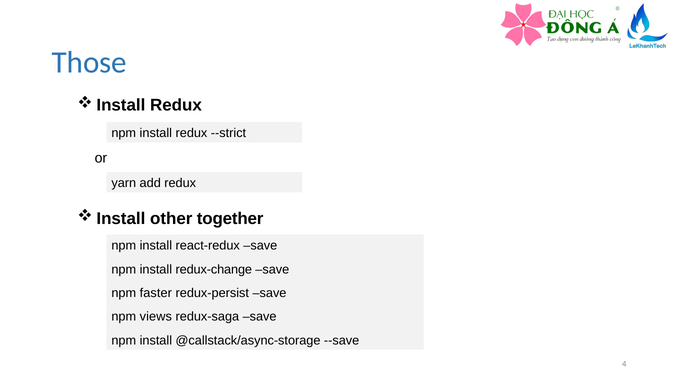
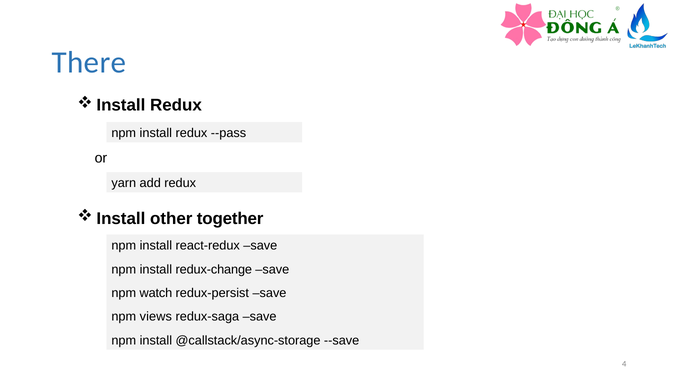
Those: Those -> There (89, 63)
--strict: --strict -> --pass (229, 133)
faster: faster -> watch (156, 293)
